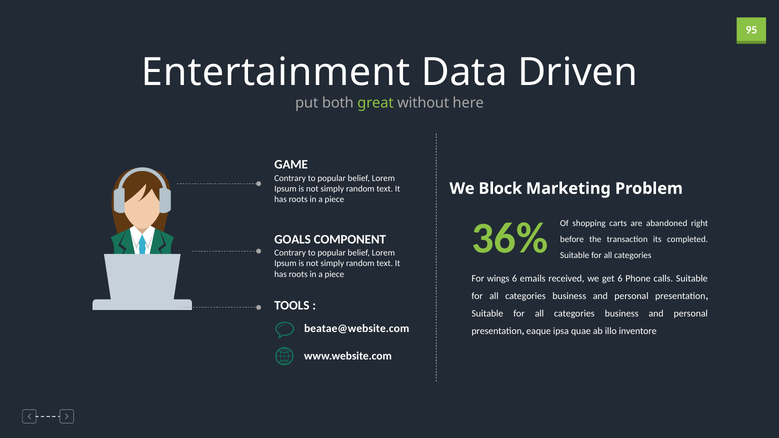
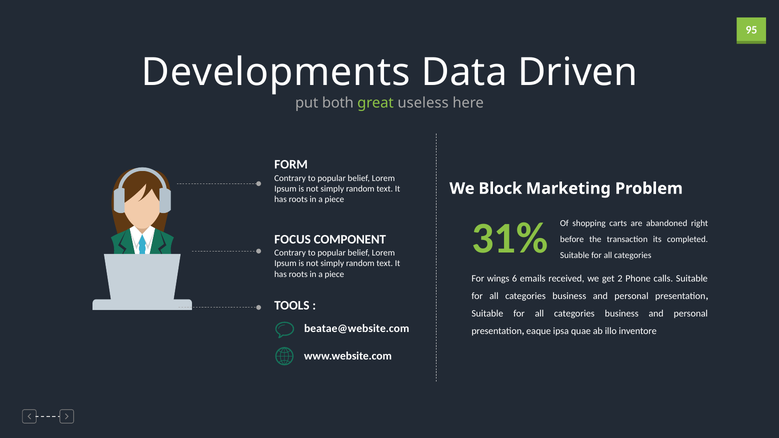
Entertainment: Entertainment -> Developments (276, 72)
without: without -> useless (423, 103)
GAME: GAME -> FORM (291, 165)
36%: 36% -> 31% (510, 239)
GOALS: GOALS -> FOCUS (293, 239)
get 6: 6 -> 2 (620, 279)
